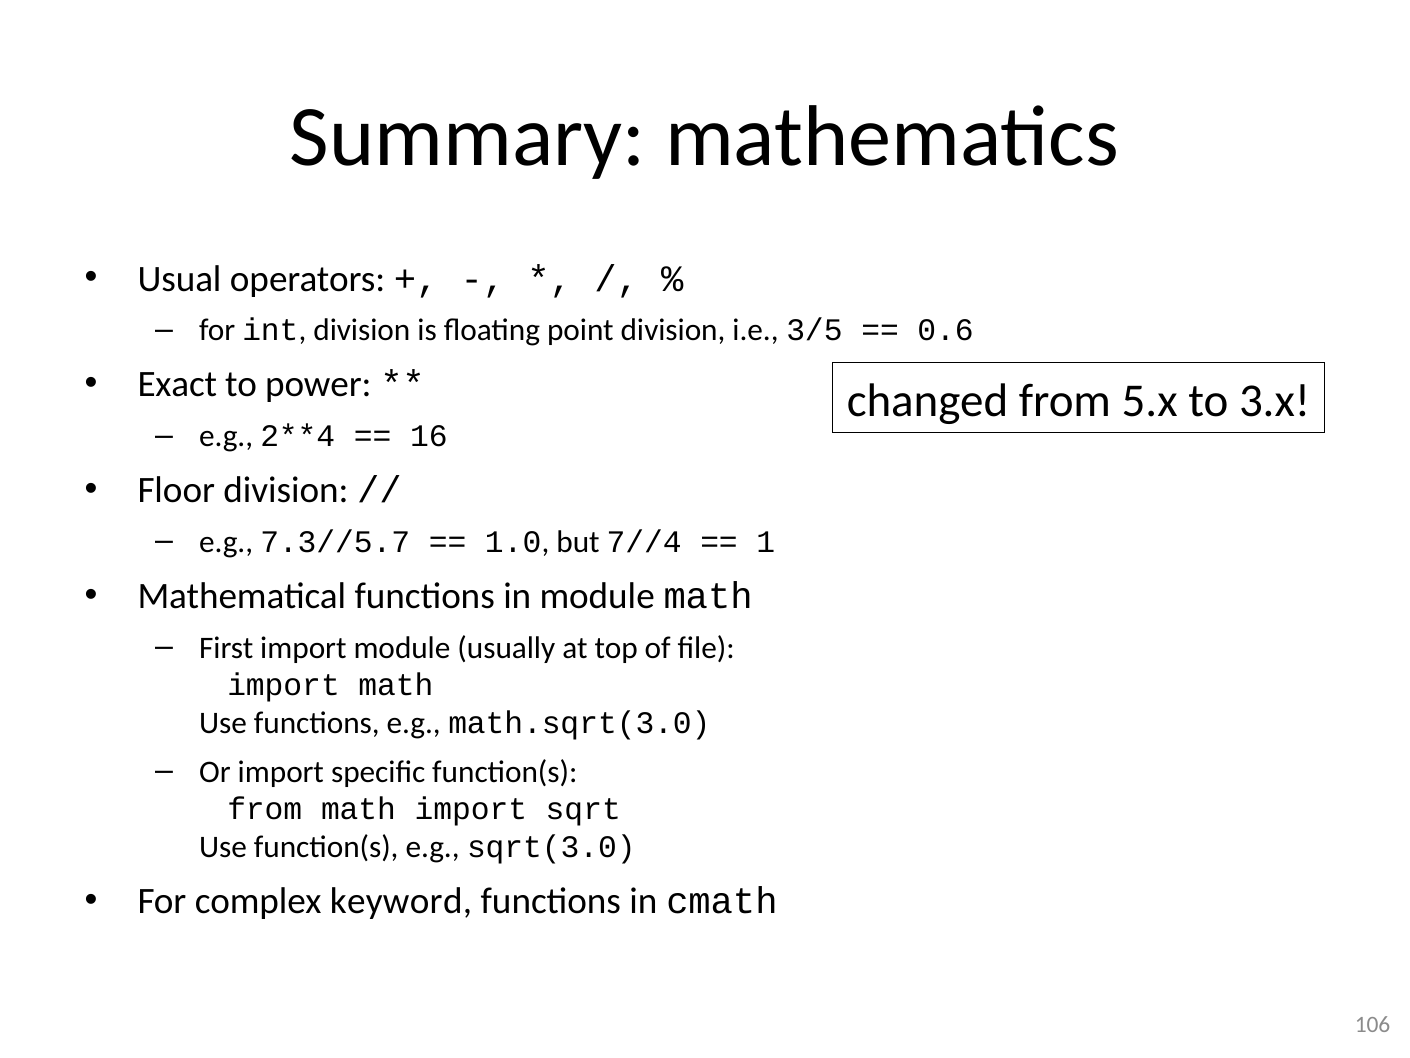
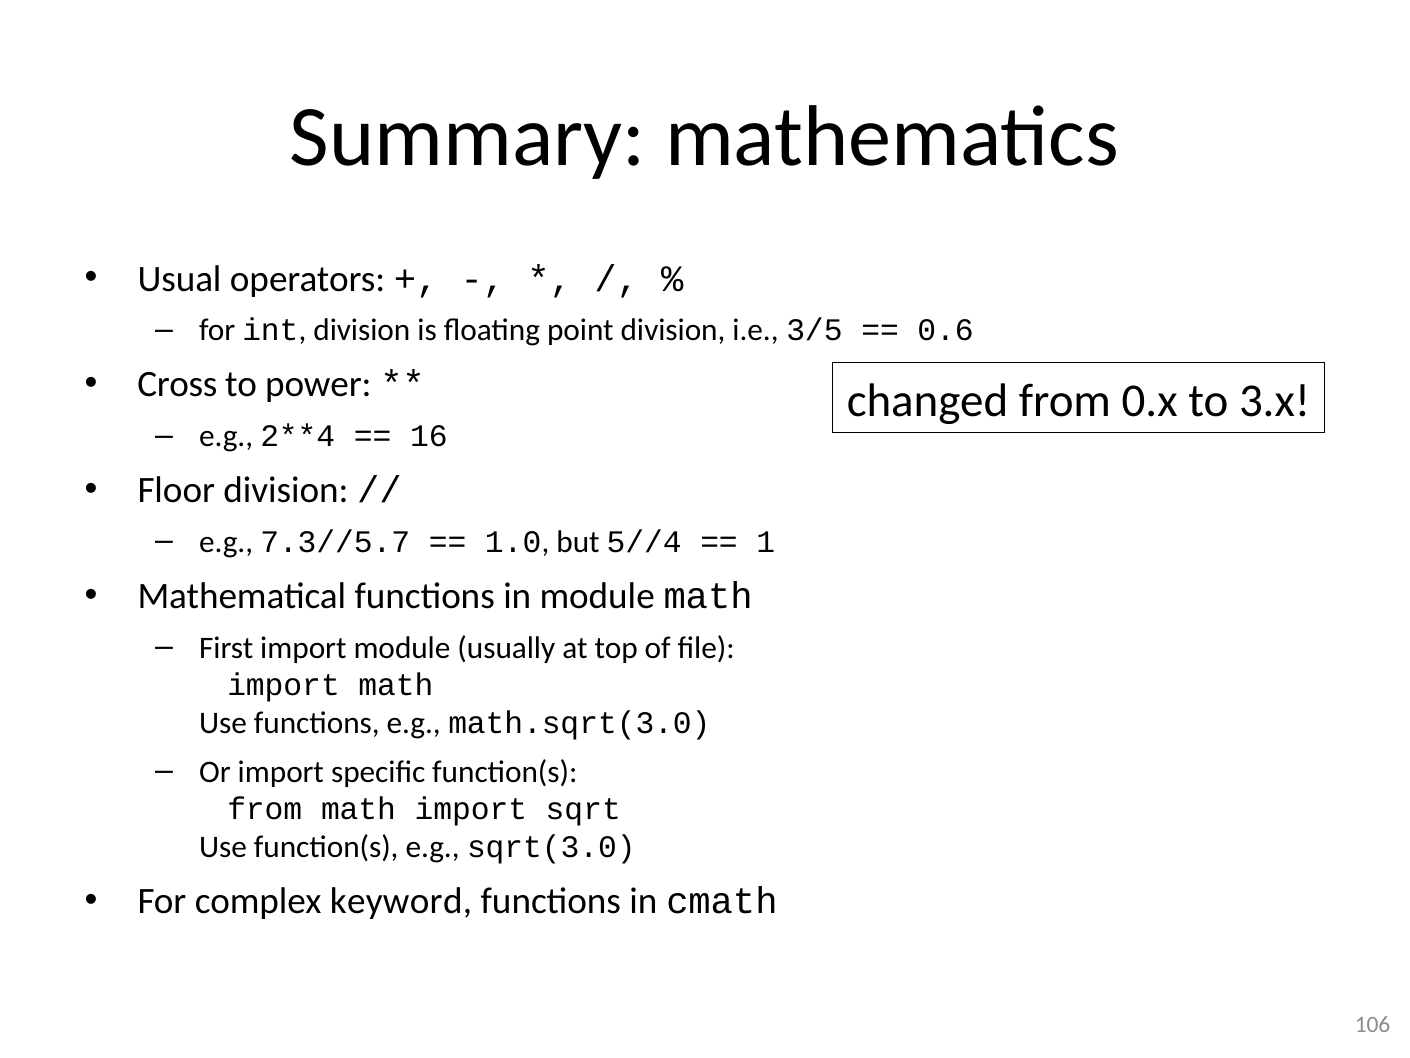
Exact: Exact -> Cross (177, 384)
5.x: 5.x -> 0.x (1150, 401)
7//4: 7//4 -> 5//4 (644, 542)
